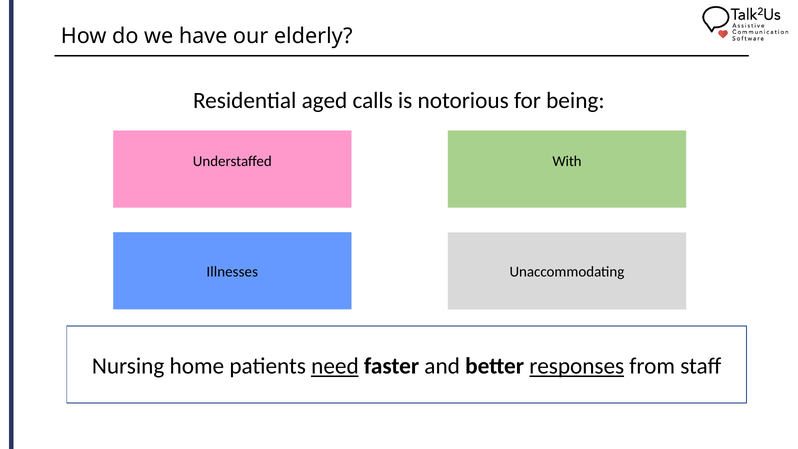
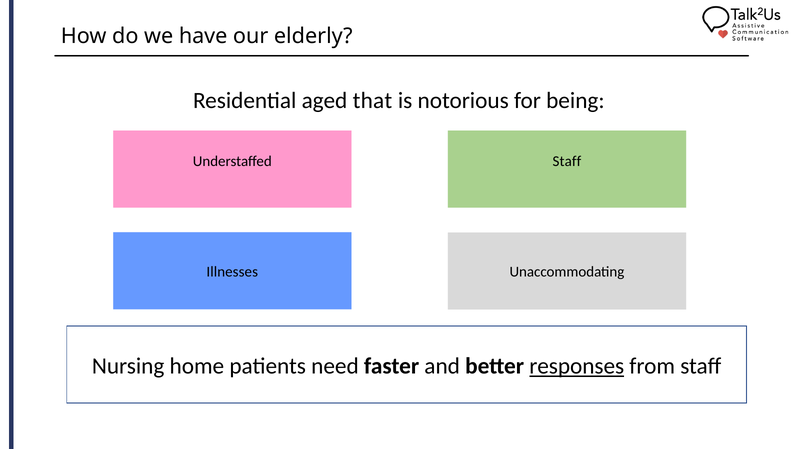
calls: calls -> that (372, 100)
With: With -> Staff (567, 161)
need underline: present -> none (335, 366)
